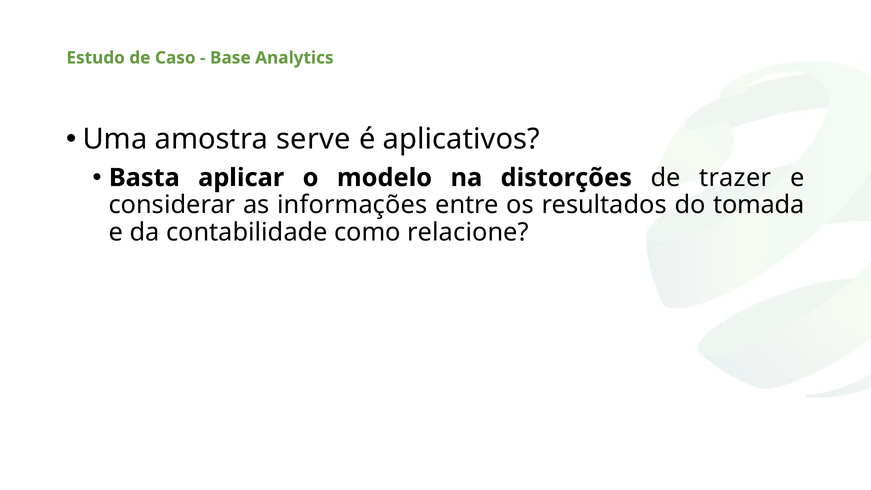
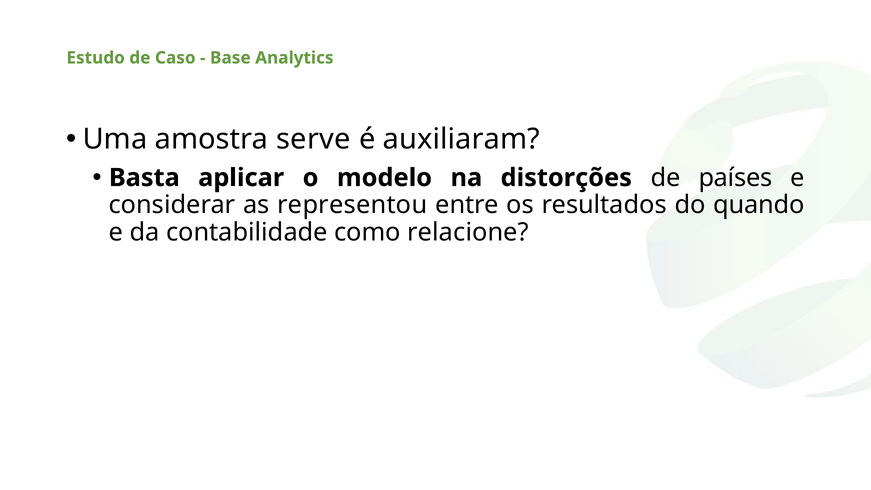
aplicativos: aplicativos -> auxiliaram (462, 139)
trazer: trazer -> países (735, 178)
informações: informações -> representou (352, 205)
tomada: tomada -> quando (759, 205)
